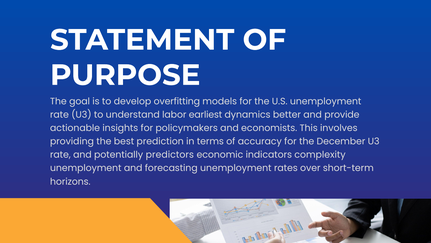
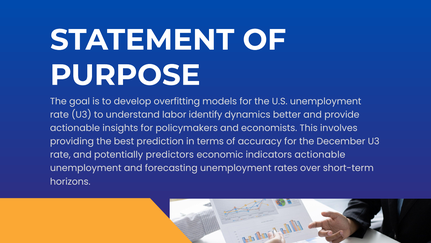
earliest: earliest -> identify (206, 114)
indicators complexity: complexity -> actionable (320, 155)
